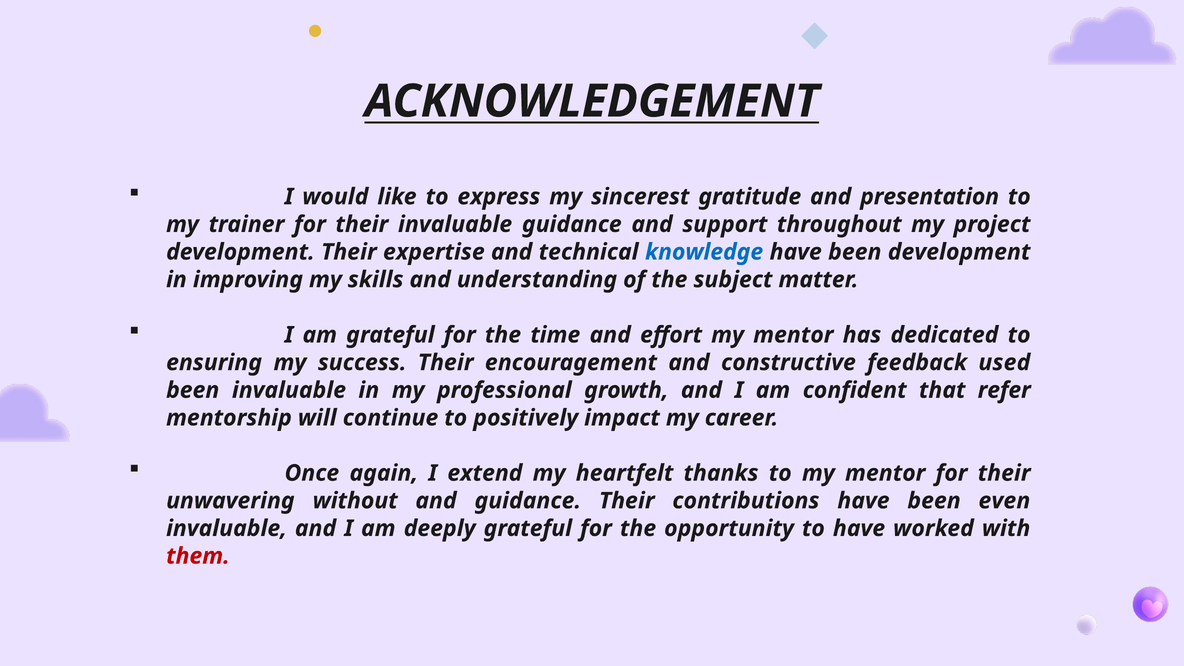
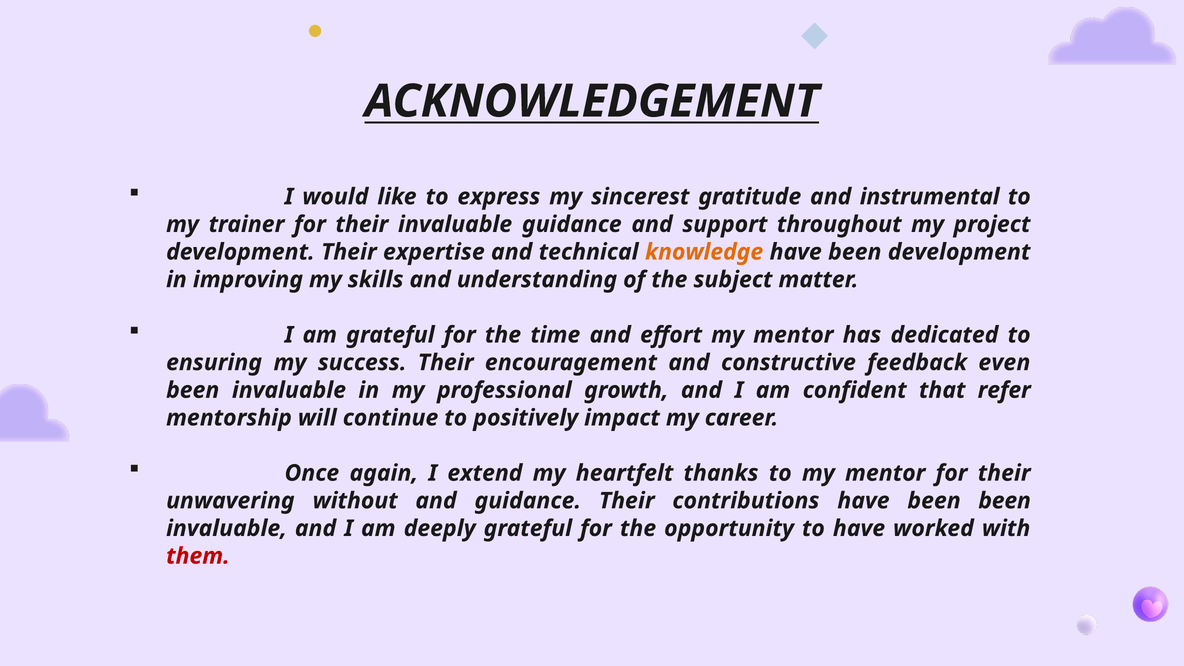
presentation: presentation -> instrumental (930, 197)
knowledge colour: blue -> orange (704, 252)
used: used -> even (1004, 363)
been even: even -> been (1005, 501)
